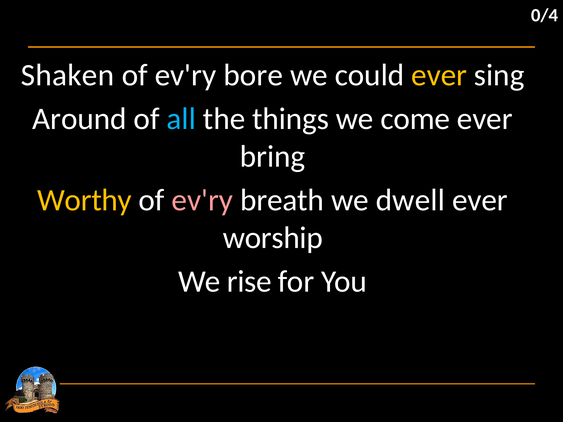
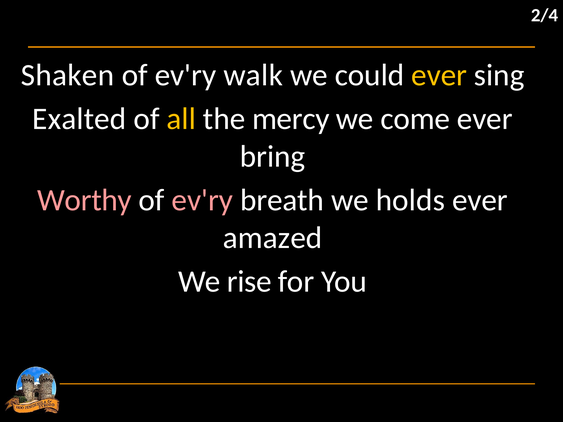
0/4: 0/4 -> 2/4 (544, 15)
bore: bore -> walk (253, 75)
Around: Around -> Exalted (79, 119)
all colour: light blue -> yellow (181, 119)
things: things -> mercy (291, 119)
Worthy colour: yellow -> pink (84, 200)
dwell: dwell -> holds (410, 200)
worship: worship -> amazed (273, 238)
